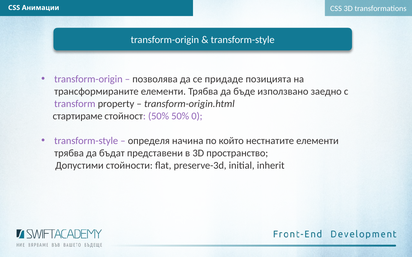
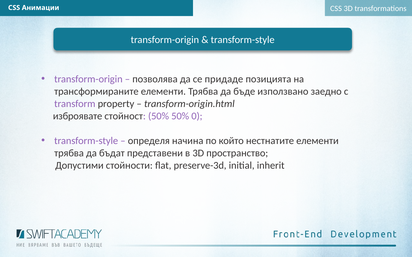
стартираме: стартираме -> изброявате (78, 116)
